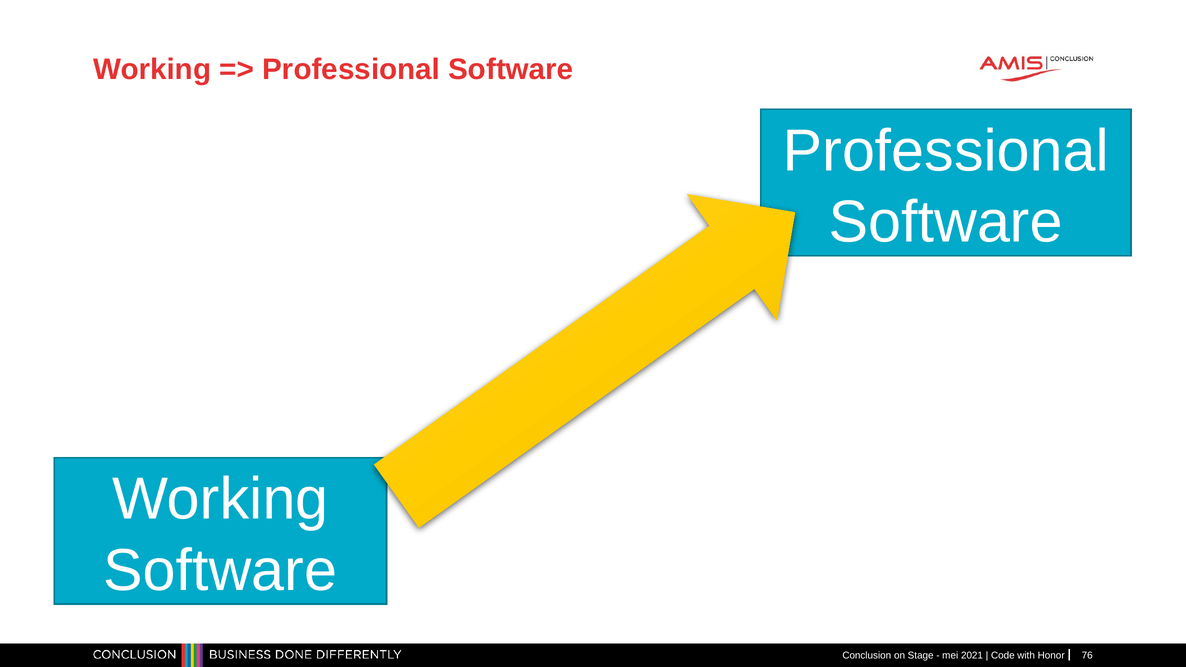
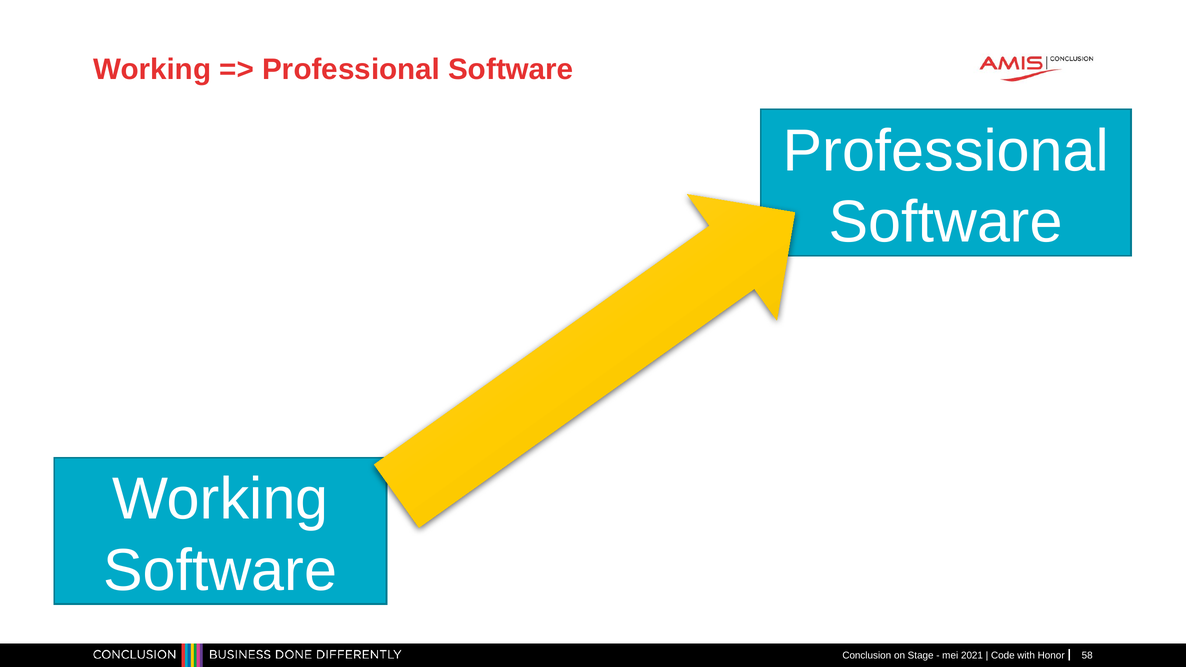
76: 76 -> 58 (1087, 656)
